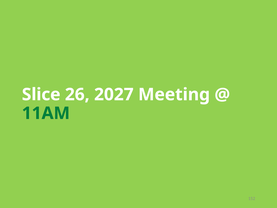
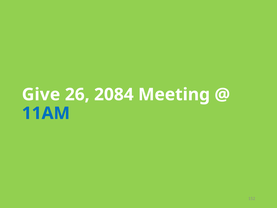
Slice: Slice -> Give (41, 94)
2027: 2027 -> 2084 (114, 94)
11AM colour: green -> blue (46, 113)
